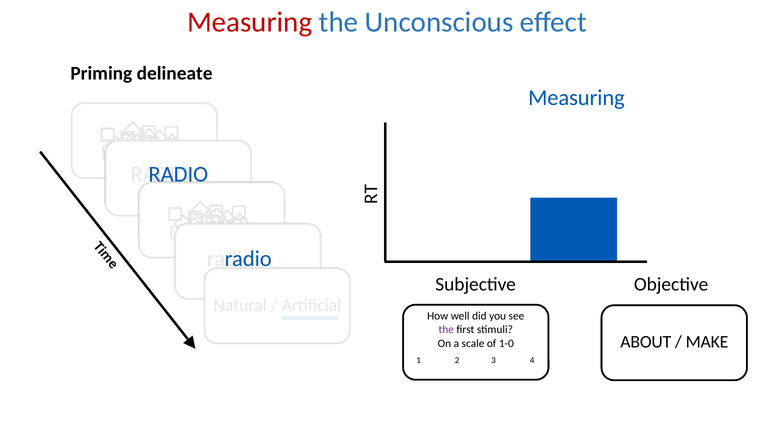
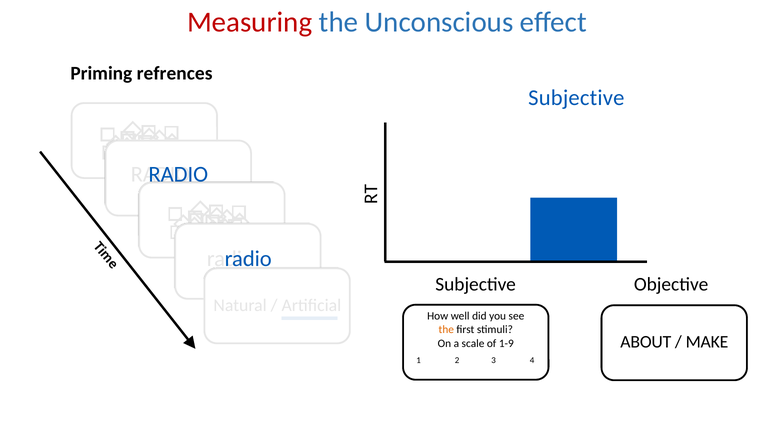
delineate: delineate -> refrences (175, 73)
Measuring: Measuring -> Subjective (576, 98)
the colour: purple -> orange (446, 330)
1-0: 1-0 -> 1-9 (506, 344)
